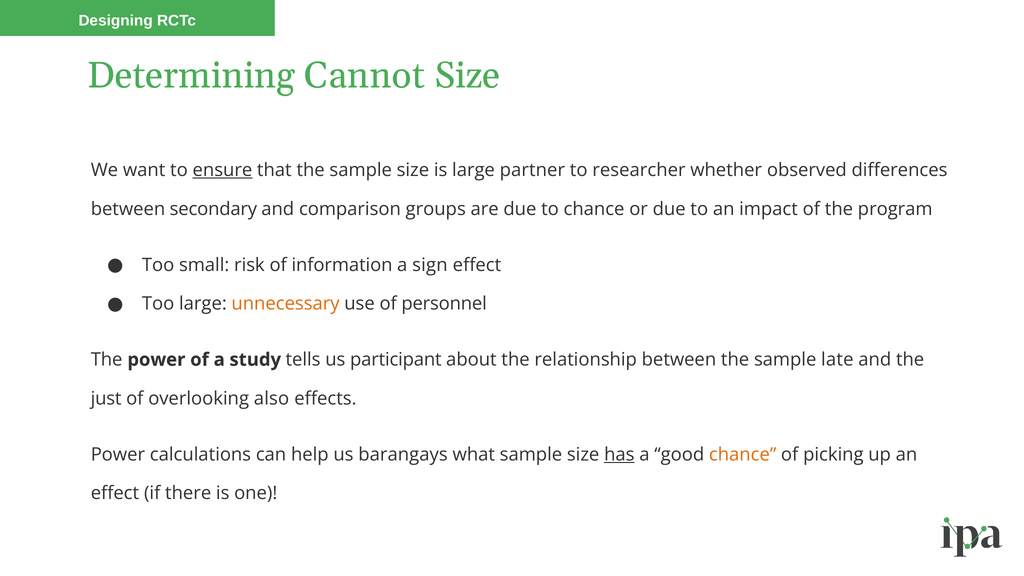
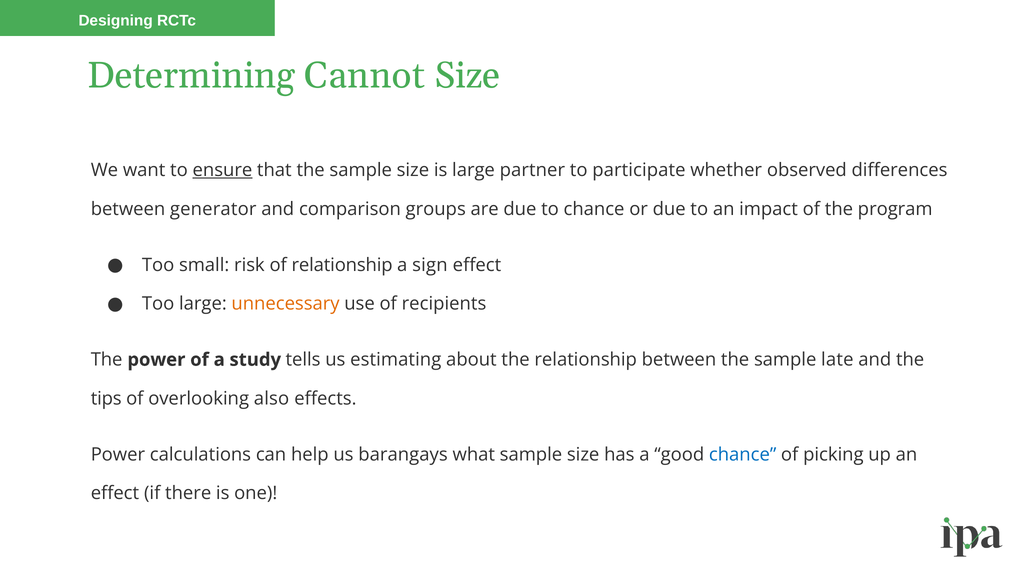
researcher: researcher -> participate (639, 170)
secondary: secondary -> generator (213, 209)
of information: information -> relationship (342, 265)
personnel: personnel -> recipients (444, 304)
participant: participant -> estimating (396, 360)
just: just -> tips (106, 399)
has underline: present -> none (619, 454)
chance colour: orange -> blue (743, 454)
